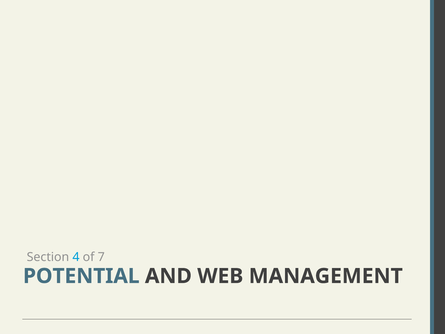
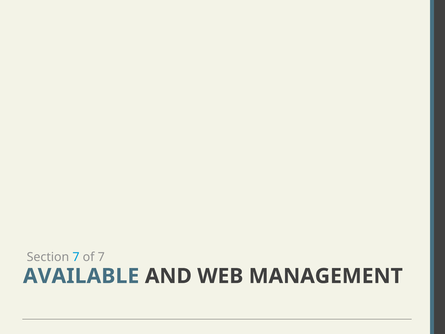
Section 4: 4 -> 7 (76, 257)
POTENTIAL: POTENTIAL -> AVAILABLE (81, 276)
